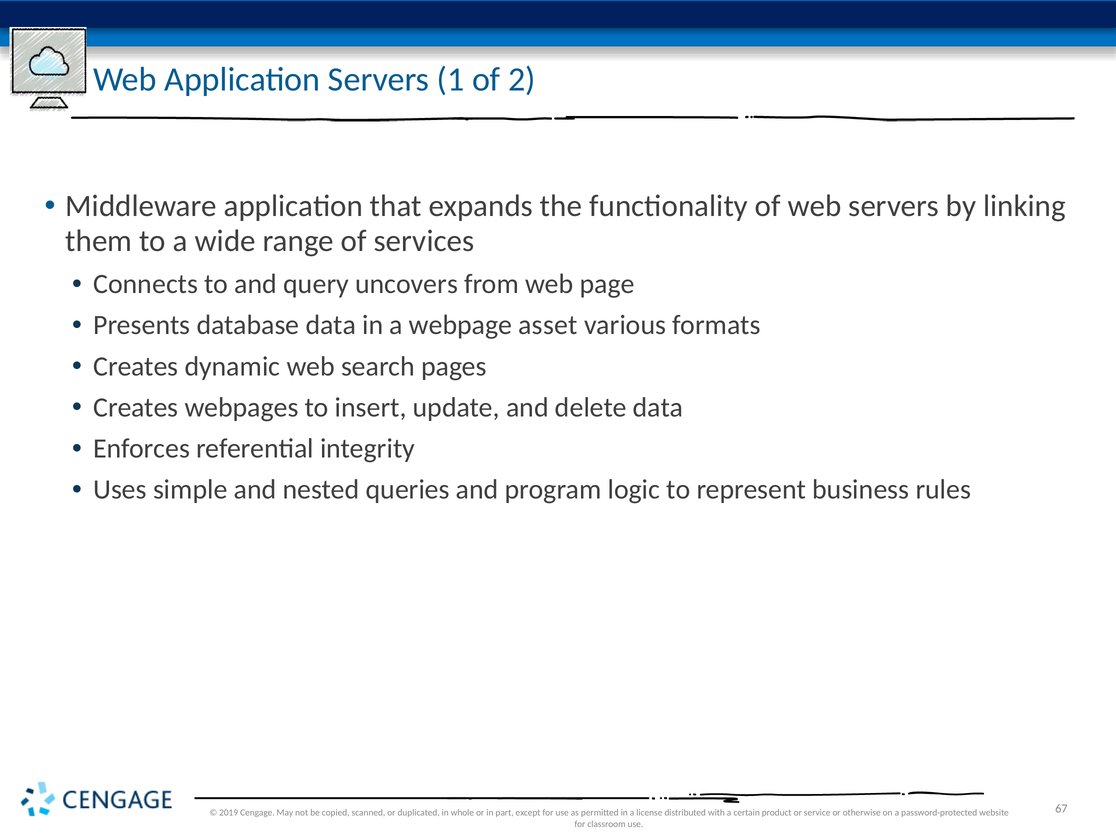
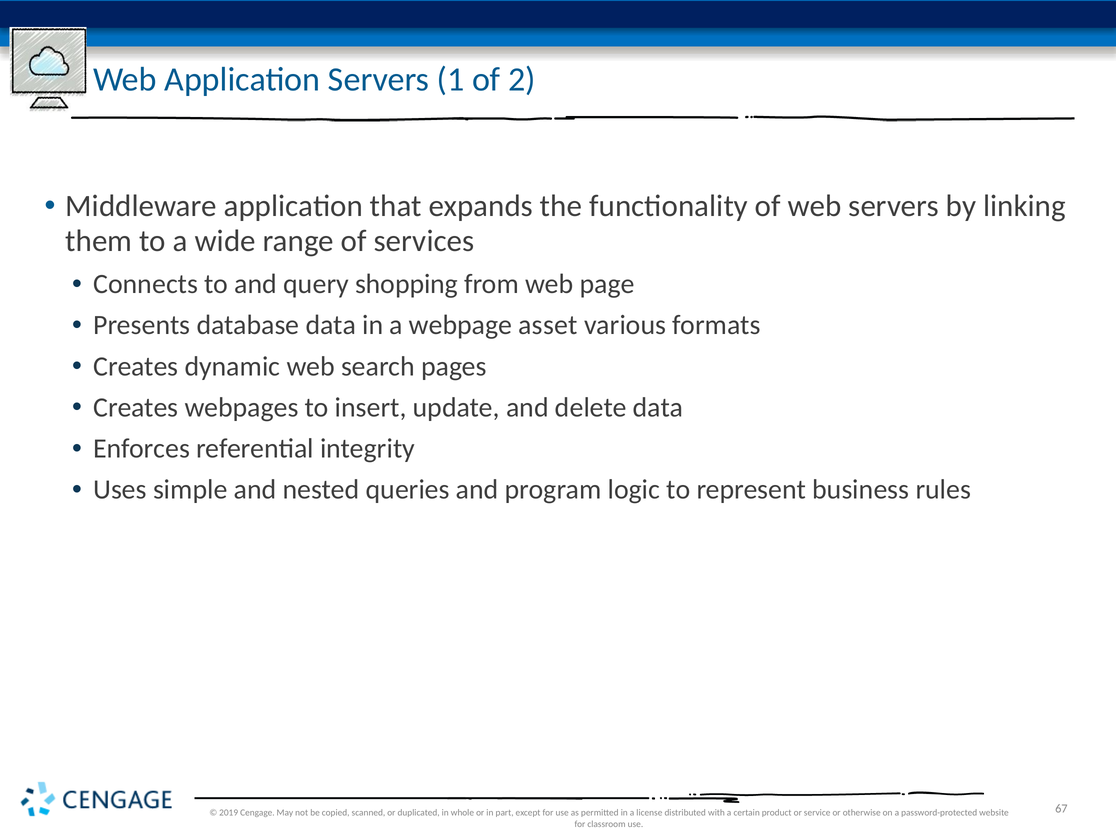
uncovers: uncovers -> shopping (407, 284)
